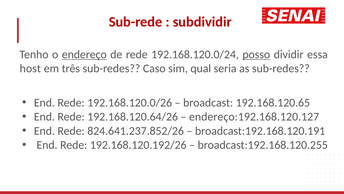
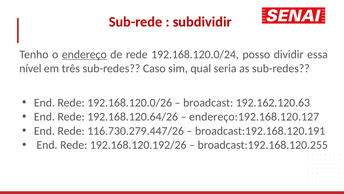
posso underline: present -> none (256, 54)
host: host -> nível (30, 68)
192.168.120.65: 192.168.120.65 -> 192.162.120.63 (273, 102)
824.641.237.852/26: 824.641.237.852/26 -> 116.730.279.447/26 (136, 131)
